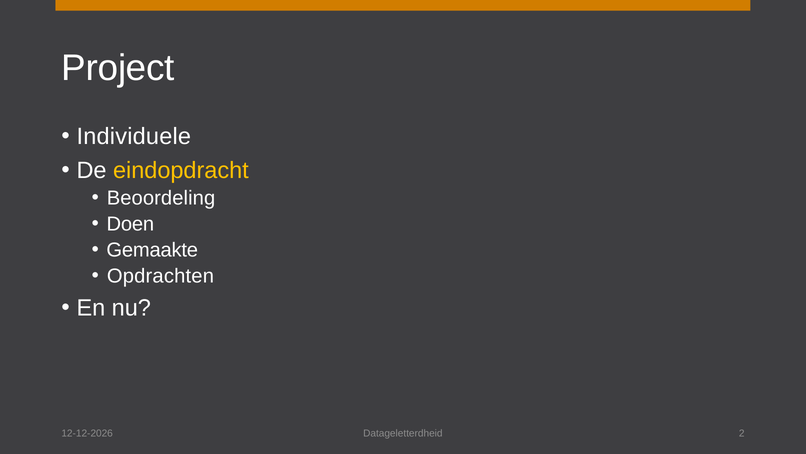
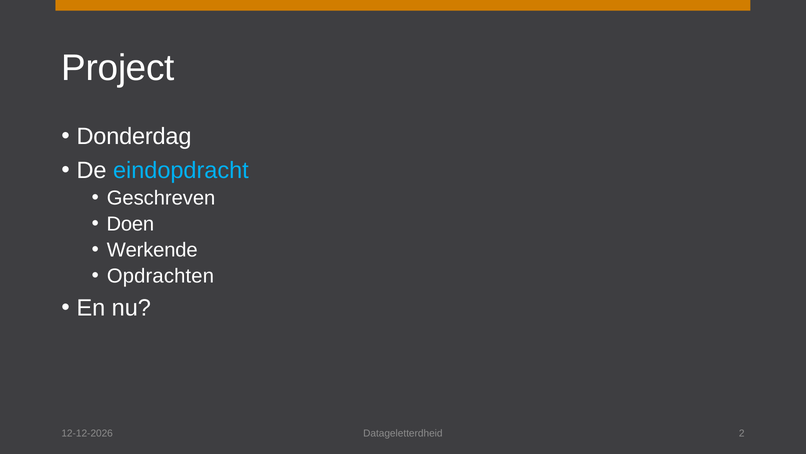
Individuele: Individuele -> Donderdag (134, 136)
eindopdracht colour: yellow -> light blue (181, 170)
Beoordeling: Beoordeling -> Geschreven (161, 198)
Gemaakte: Gemaakte -> Werkende (152, 250)
